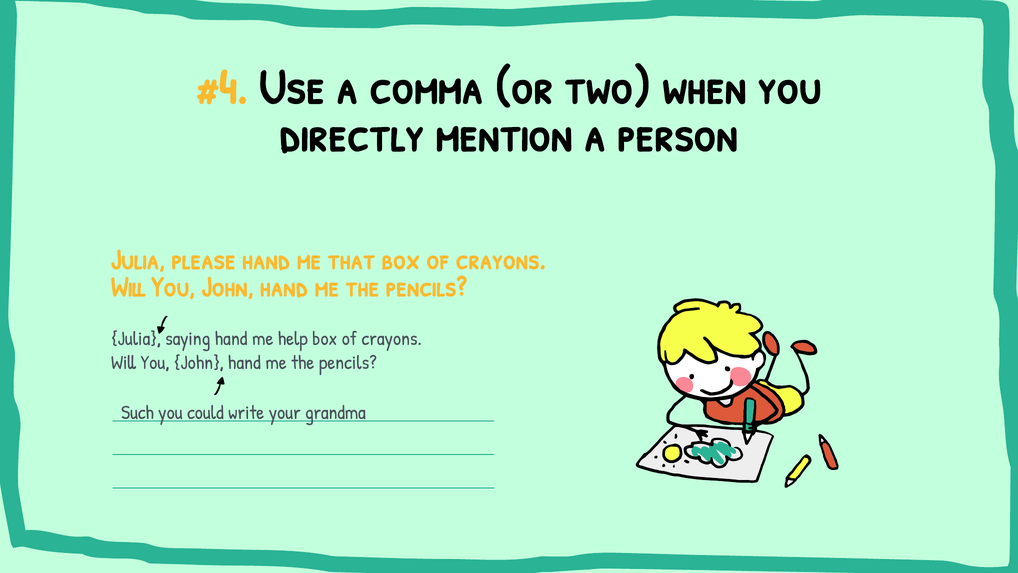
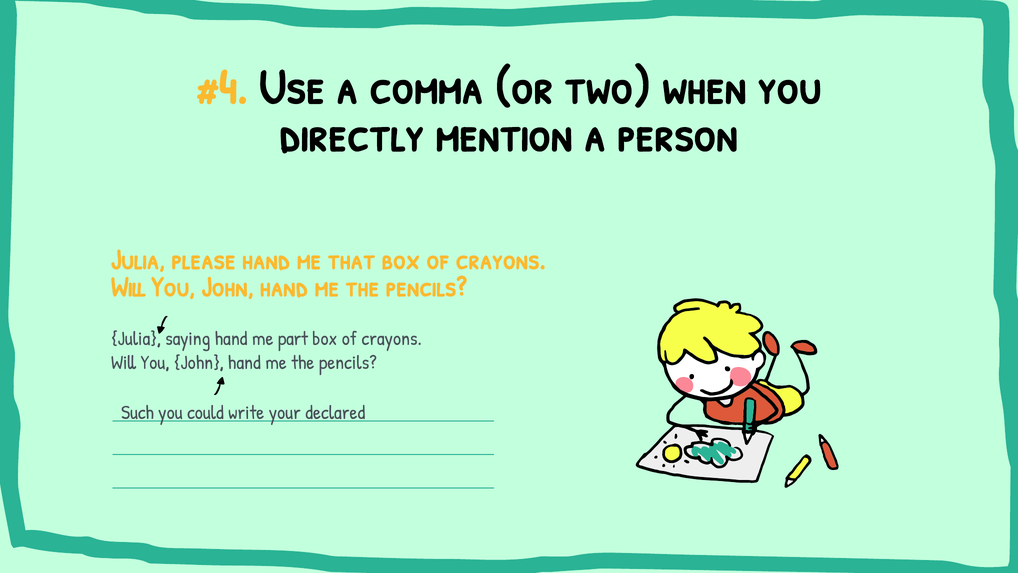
help: help -> part (293, 339)
grandma: grandma -> declared (335, 413)
